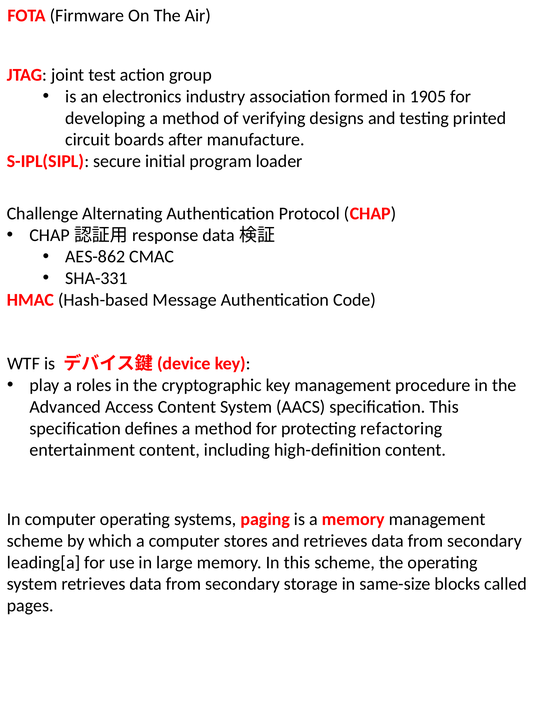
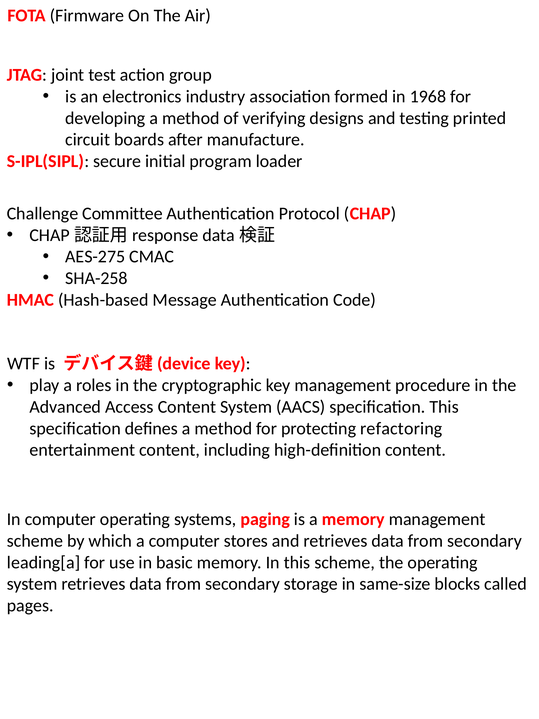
1905: 1905 -> 1968 (428, 96)
Alternating: Alternating -> Committee (122, 213)
AES-862: AES-862 -> AES-275 (95, 257)
SHA-331: SHA-331 -> SHA-258 (97, 278)
large: large -> basic (174, 562)
